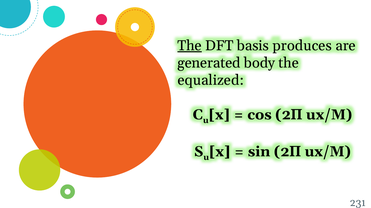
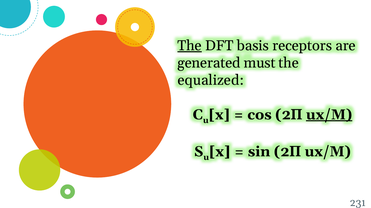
produces: produces -> receptors (302, 46)
body: body -> must (260, 63)
ux/M underline: none -> present (329, 115)
